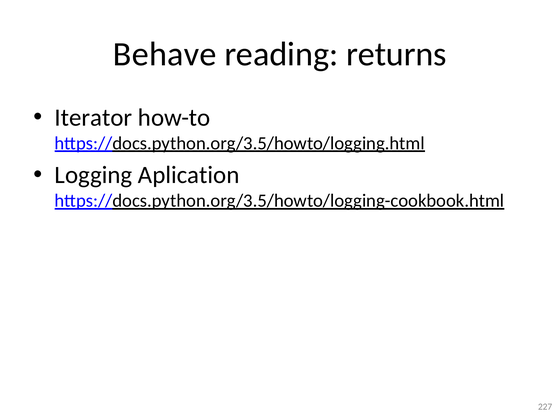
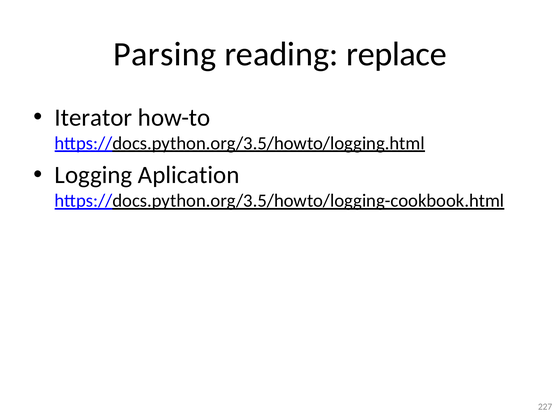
Behave: Behave -> Parsing (165, 54)
returns: returns -> replace (396, 54)
